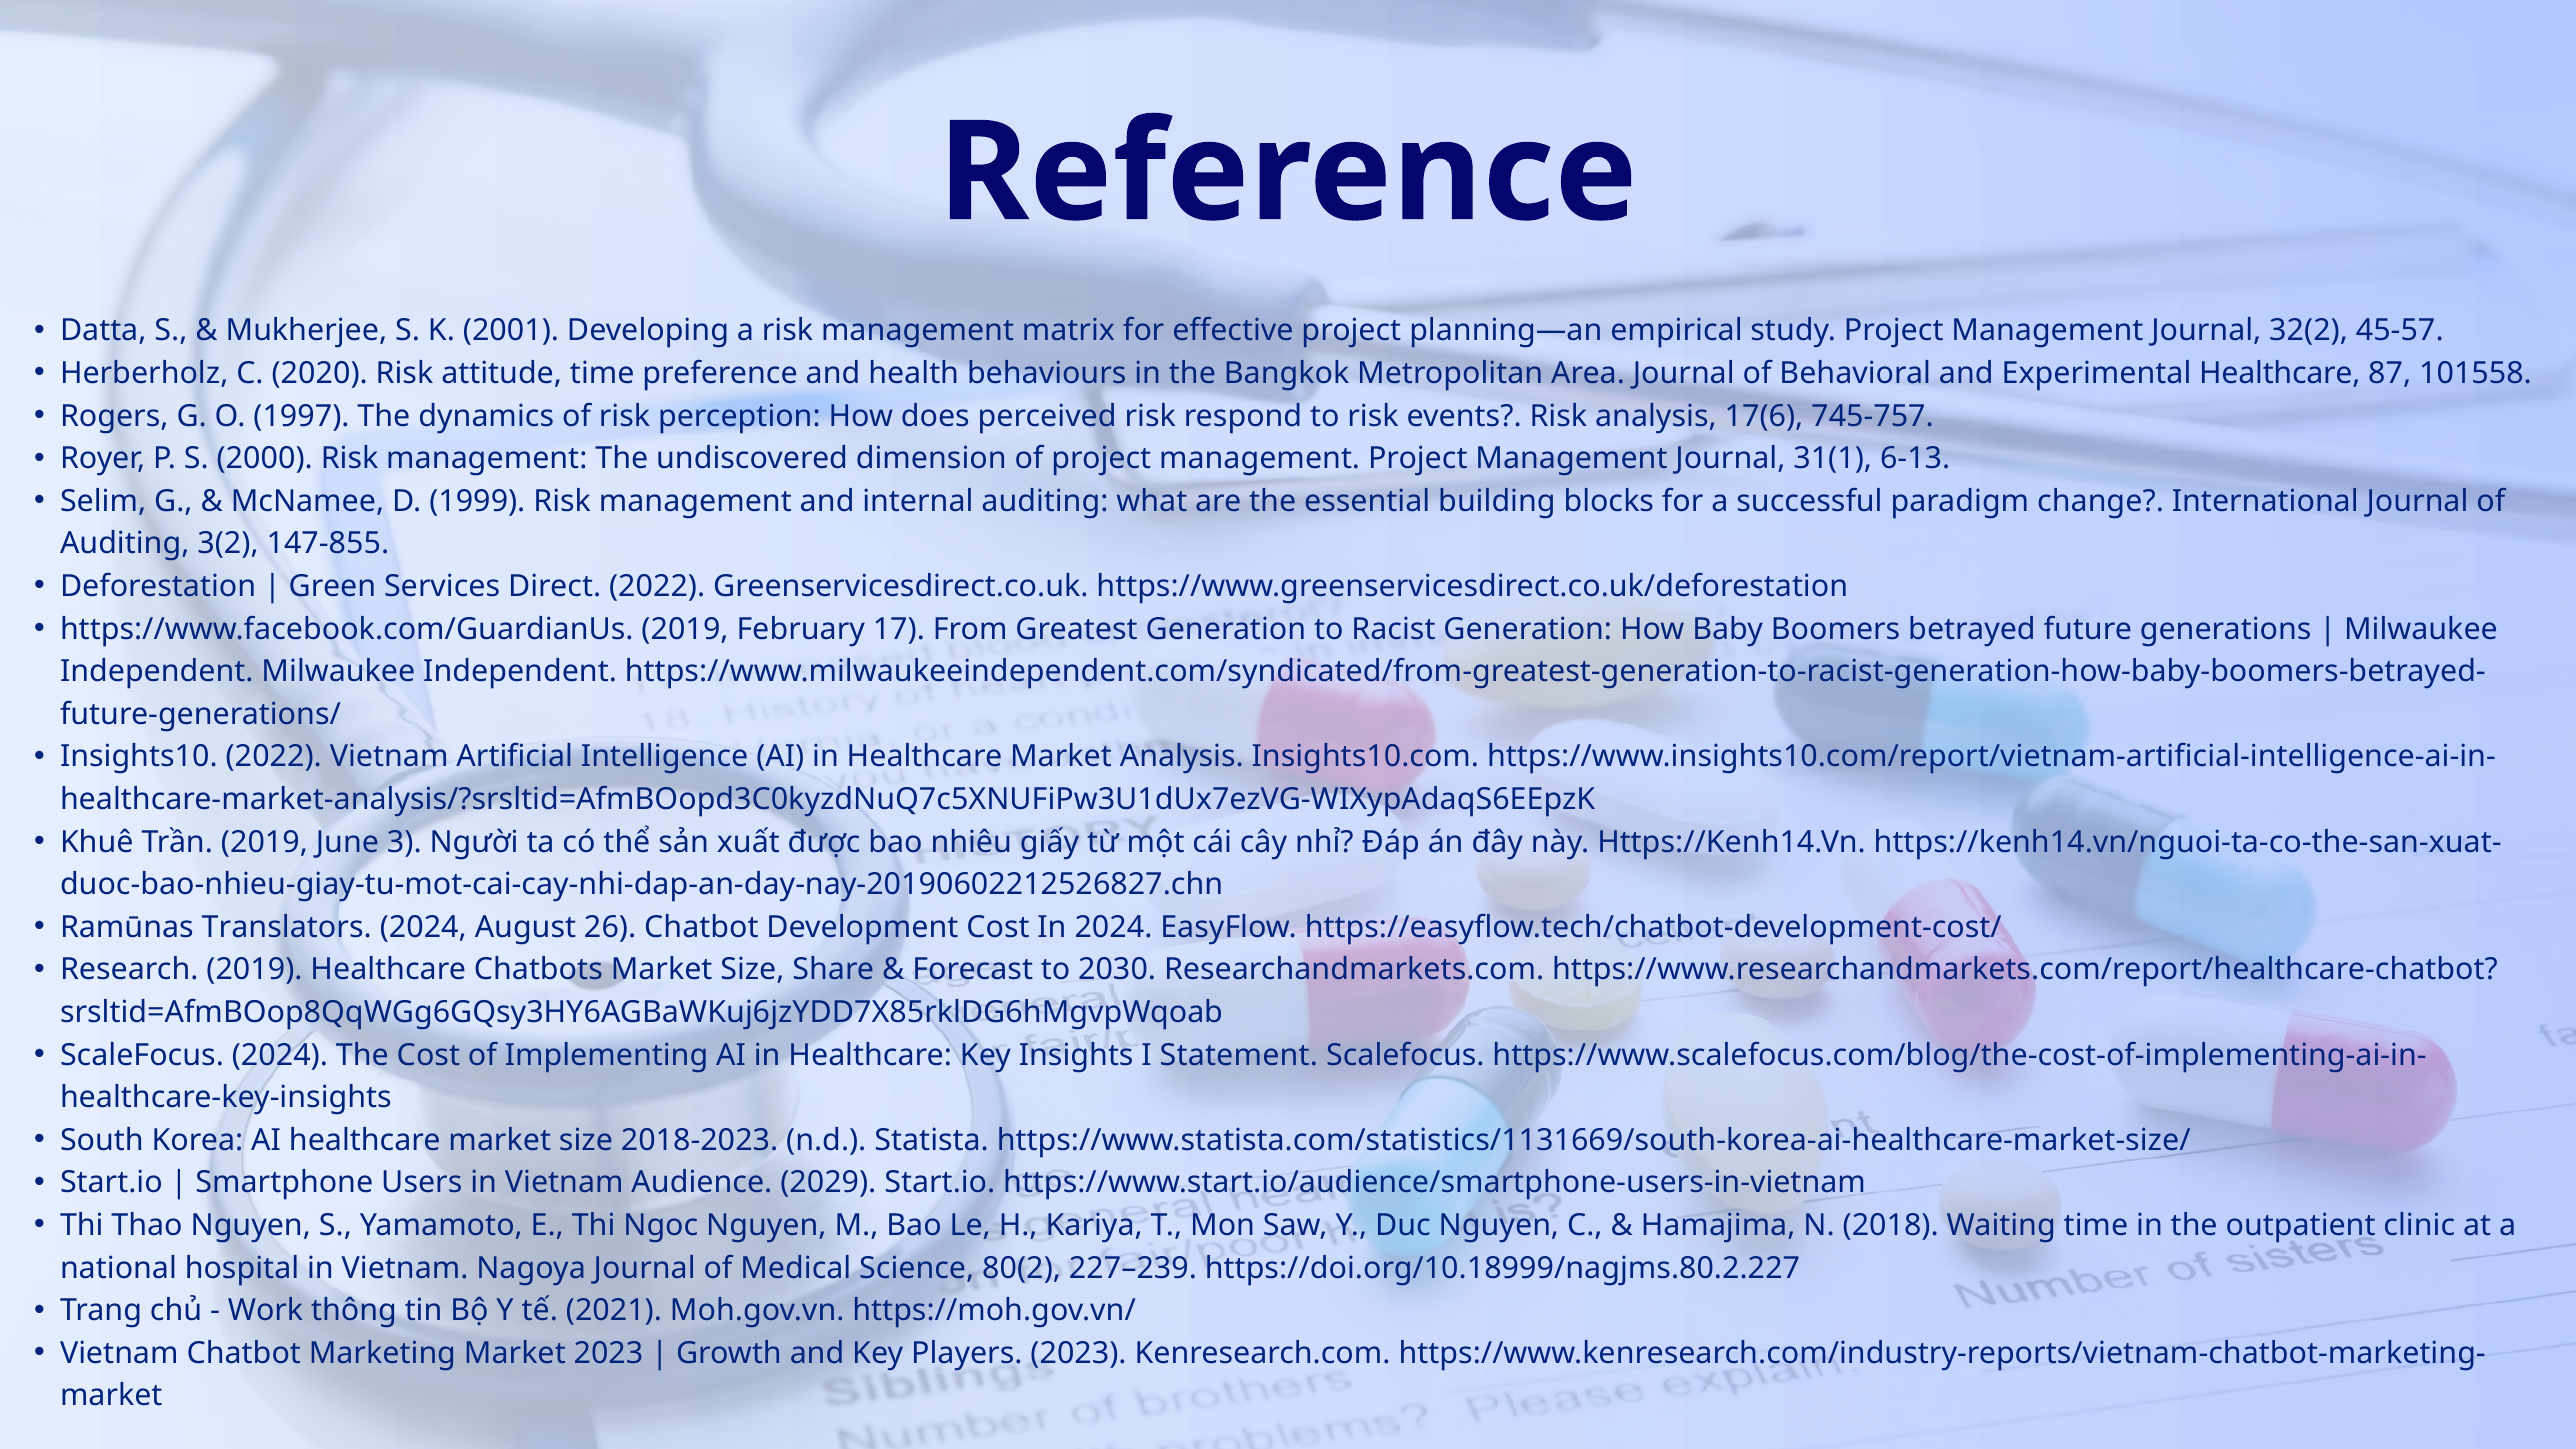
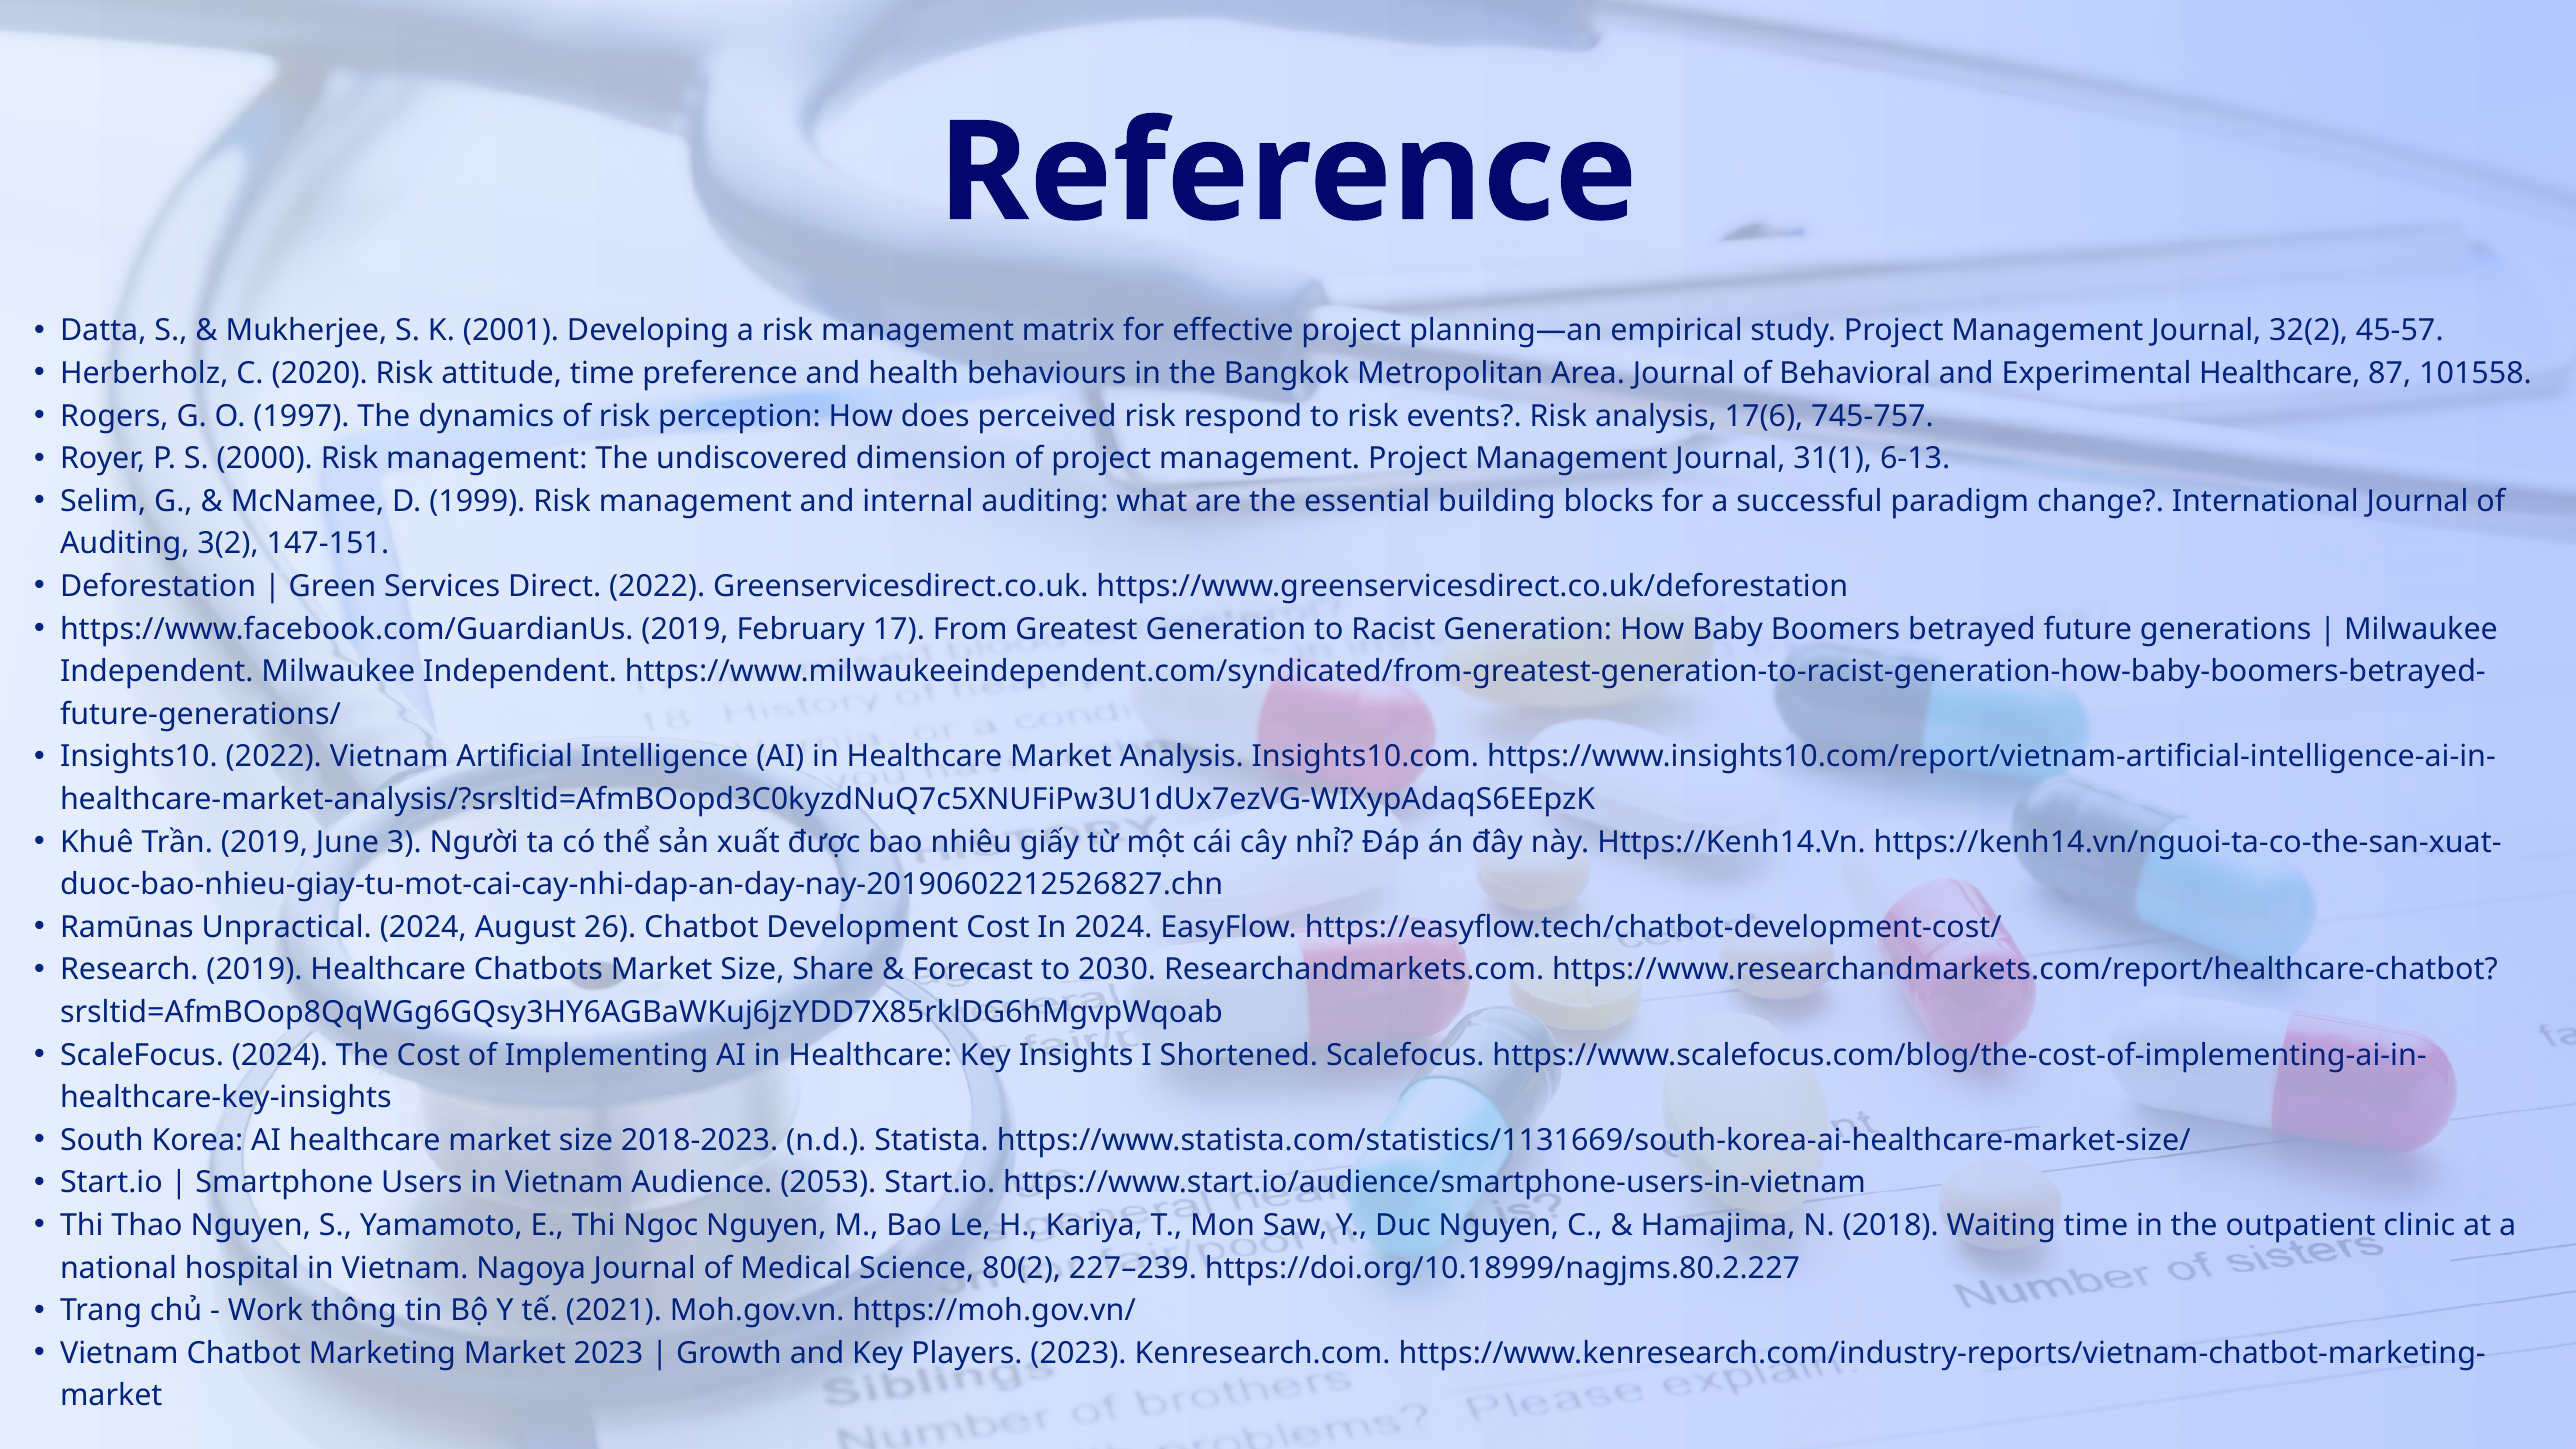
147-855: 147-855 -> 147-151 (328, 544)
Translators: Translators -> Unpractical (287, 927)
Statement: Statement -> Shortened (1239, 1055)
2029: 2029 -> 2053 (828, 1183)
